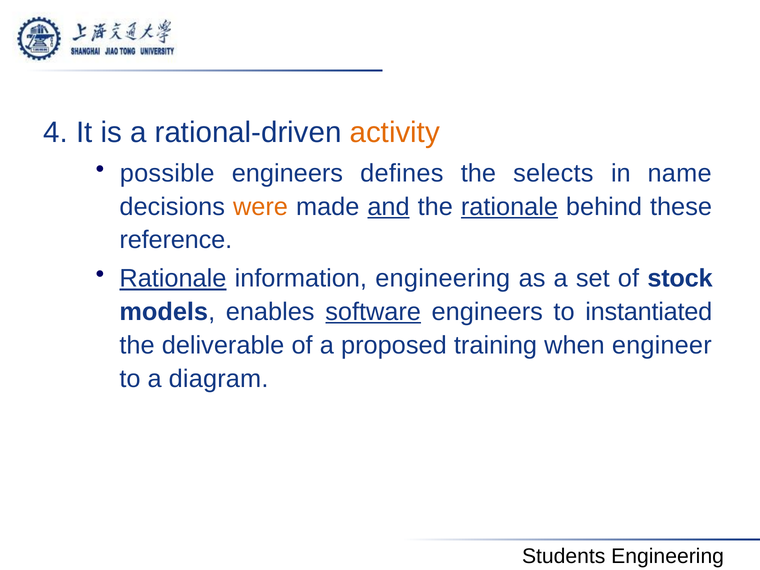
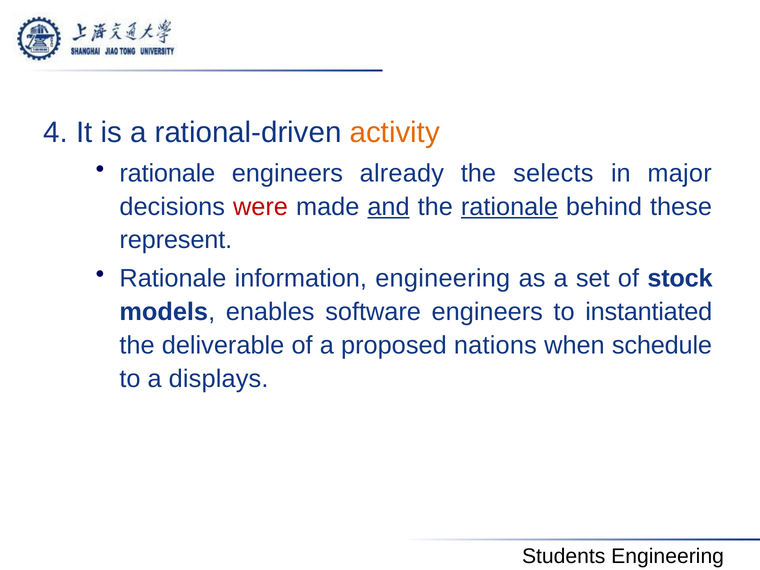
possible: possible -> rationale (167, 173)
defines: defines -> already (402, 173)
name: name -> major (680, 173)
were colour: orange -> red (261, 207)
reference: reference -> represent (176, 240)
Rationale underline: present -> none (173, 279)
software underline: present -> none (373, 312)
training: training -> nations (495, 345)
engineer: engineer -> schedule (662, 345)
diagram: diagram -> displays (219, 379)
